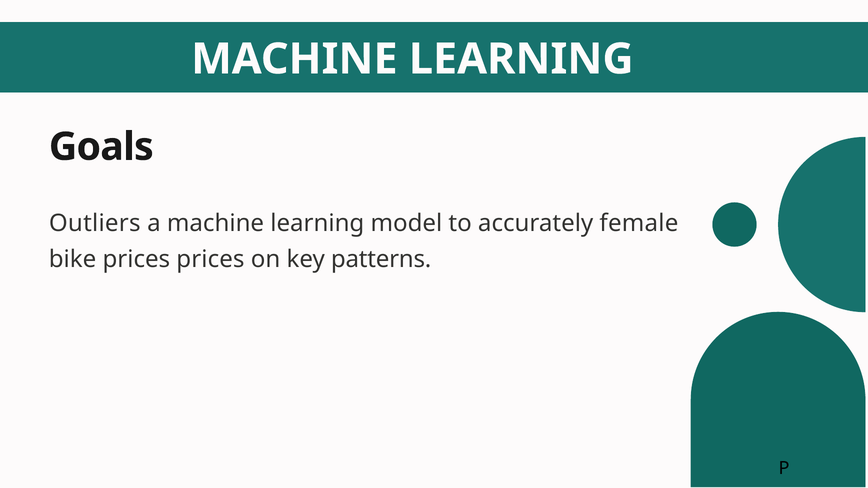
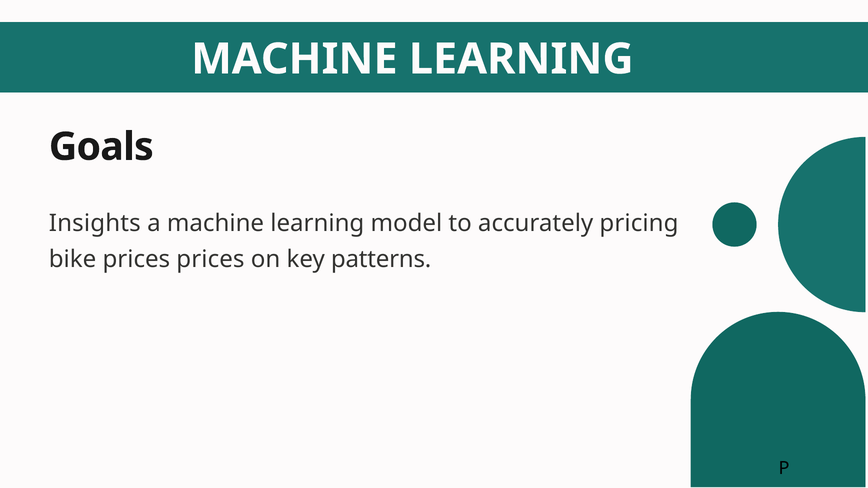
Outliers: Outliers -> Insights (95, 223)
female: female -> pricing (639, 223)
